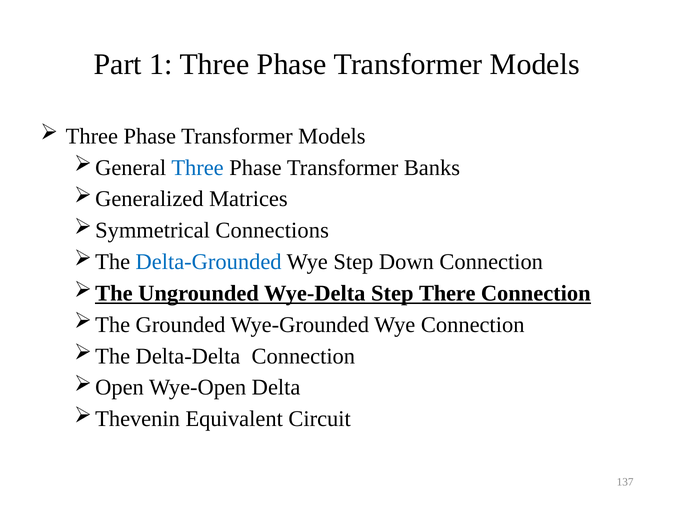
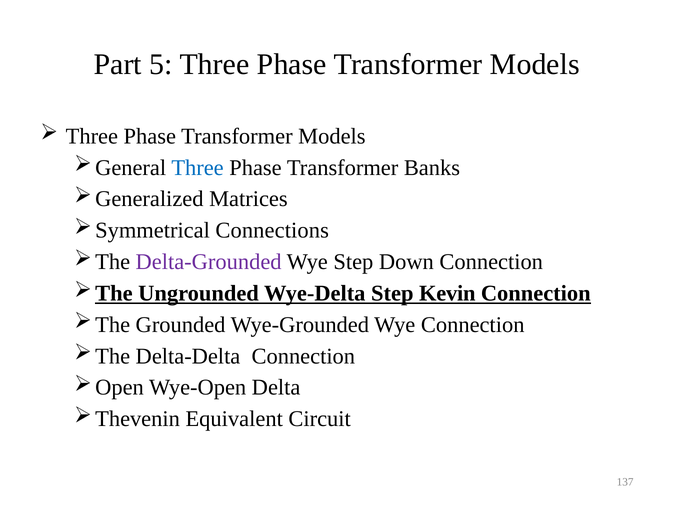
1: 1 -> 5 (161, 64)
Delta-Grounded colour: blue -> purple (209, 262)
There: There -> Kevin (447, 294)
